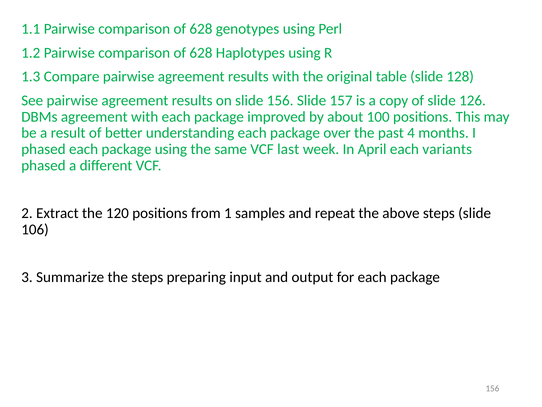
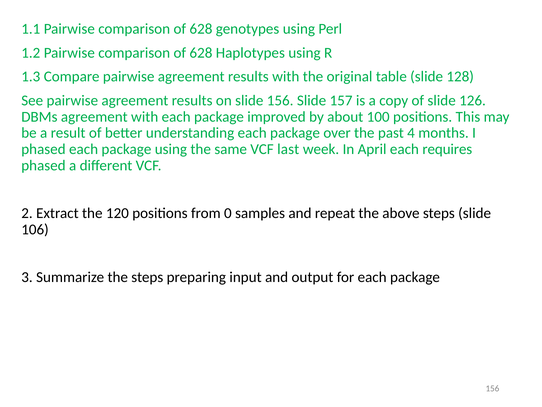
variants: variants -> requires (447, 149)
1: 1 -> 0 (228, 213)
